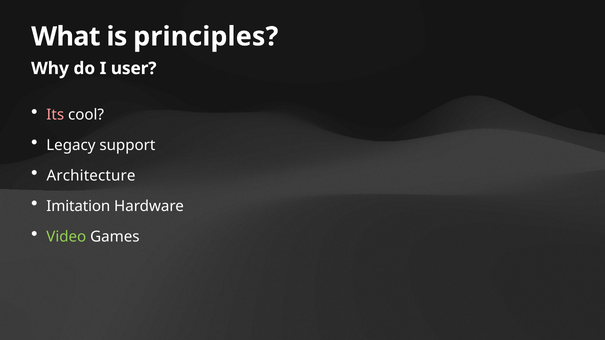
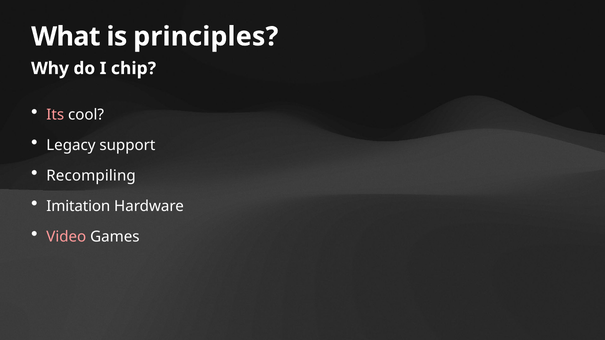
user: user -> chip (133, 68)
Architecture: Architecture -> Recompiling (91, 176)
Video colour: light green -> pink (66, 237)
